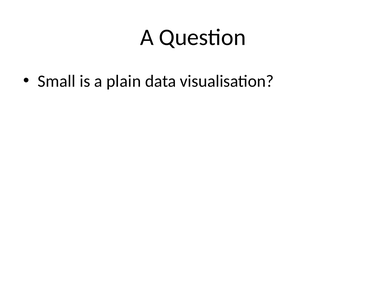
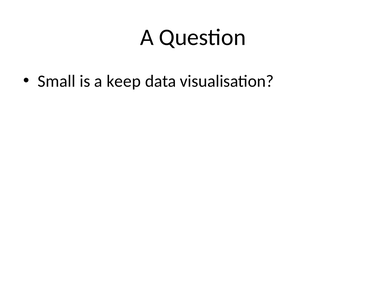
plain: plain -> keep (124, 81)
